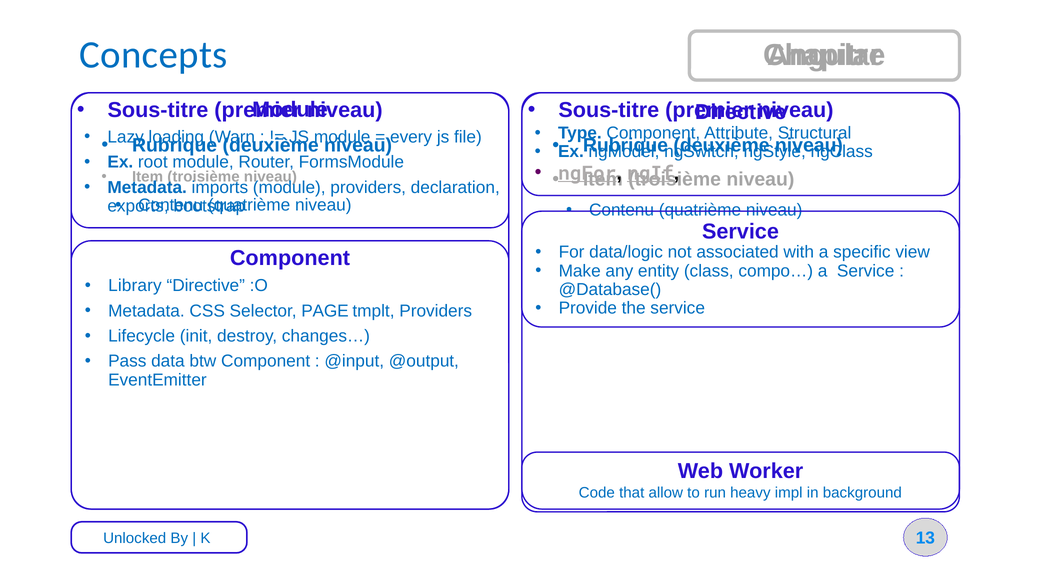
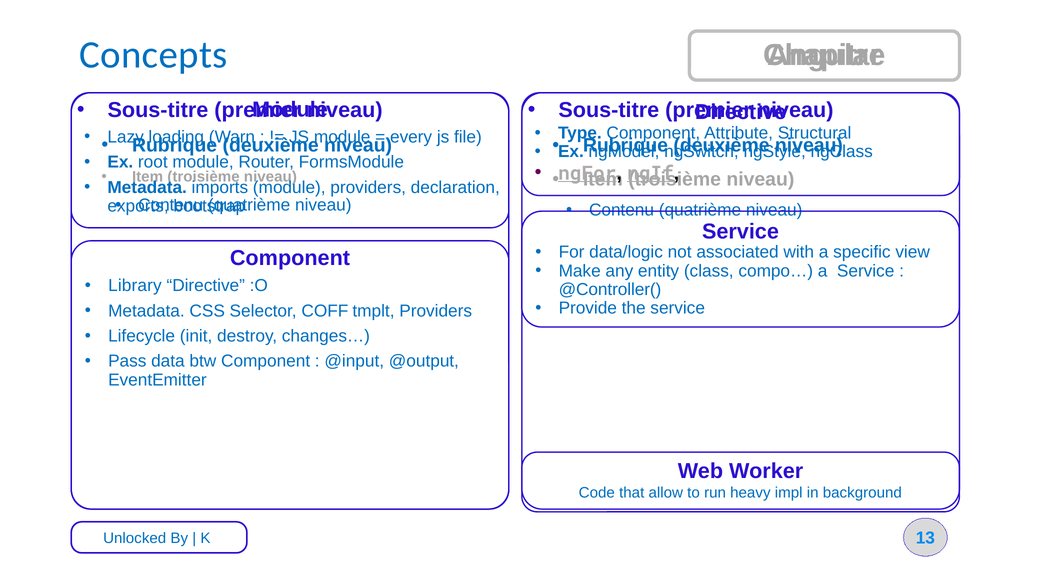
@Database(: @Database( -> @Controller( (610, 289)
PAGE: PAGE -> COFF (325, 311)
